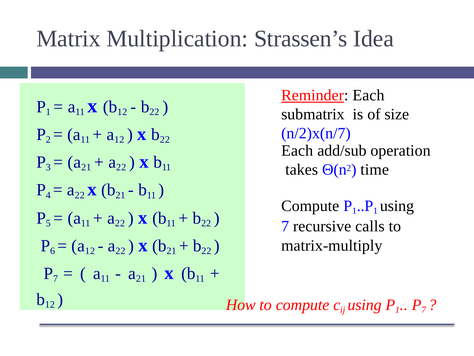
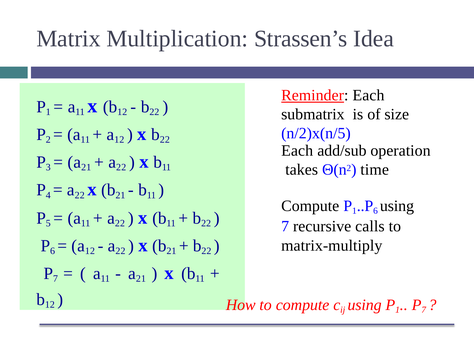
n/2)x(n/7: n/2)x(n/7 -> n/2)x(n/5 (316, 133)
1: 1 -> 6 (376, 211)
